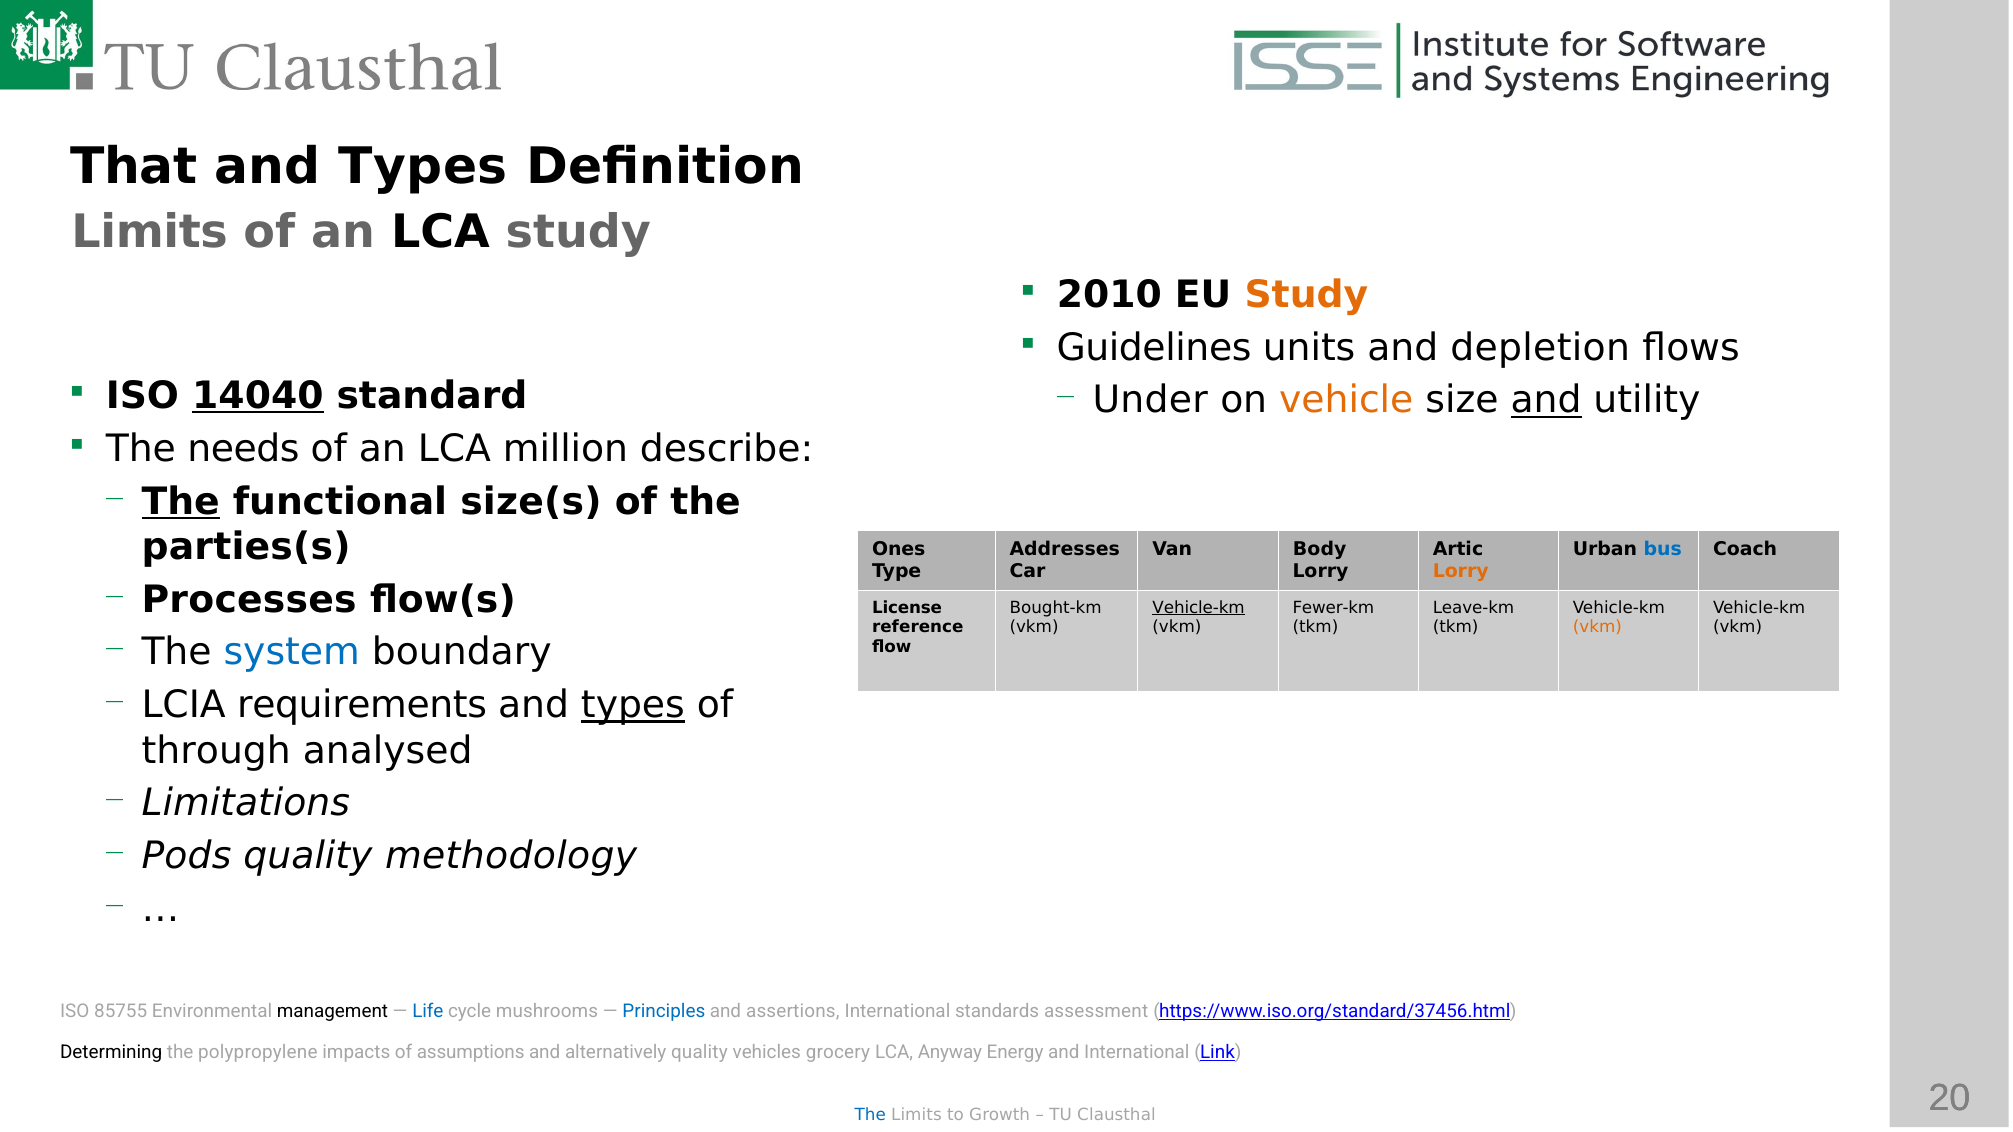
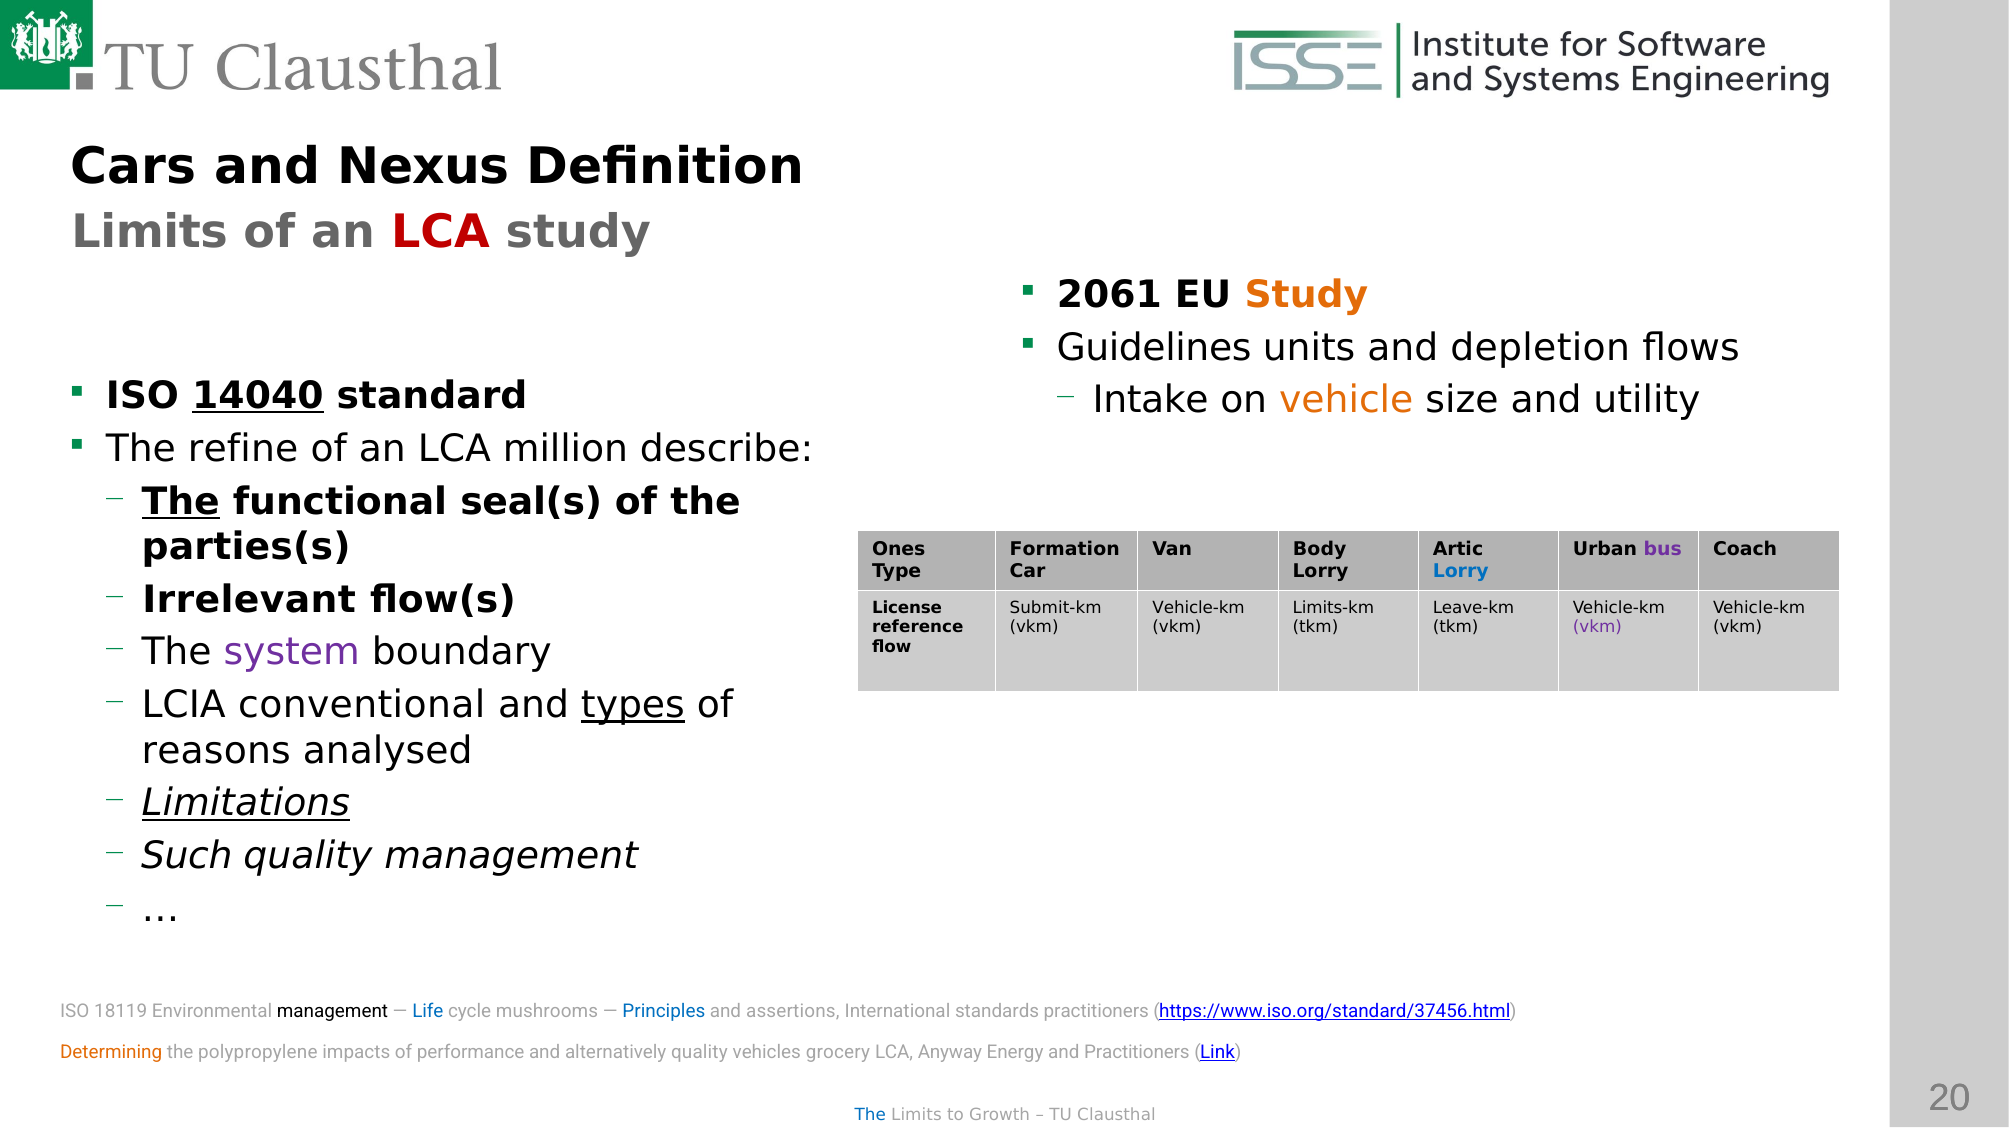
That: That -> Cars (134, 167)
Types: Types -> Nexus (424, 167)
LCA colour: black -> red (440, 232)
2010: 2010 -> 2061 (1109, 295)
Under: Under -> Intake (1151, 401)
and underline: present -> none (1546, 401)
needs: needs -> refine (243, 449)
size(s: size(s -> seal(s (531, 502)
Addresses: Addresses -> Formation (1065, 550)
bus colour: blue -> purple (1663, 550)
Lorry colour: orange -> blue (1461, 572)
Processes: Processes -> Irrelevant (249, 600)
Bought-km: Bought-km -> Submit-km (1056, 608)
Vehicle-km underline: present -> none (1199, 608)
Fewer-km: Fewer-km -> Limits-km (1333, 608)
vkm colour: orange -> purple (1597, 627)
system colour: blue -> purple (292, 653)
requirements: requirements -> conventional (362, 706)
through: through -> reasons (216, 751)
Limitations underline: none -> present (246, 804)
Pods: Pods -> Such (187, 857)
quality methodology: methodology -> management (511, 857)
85755: 85755 -> 18119 (121, 1011)
standards assessment: assessment -> practitioners (1096, 1011)
Determining colour: black -> orange (111, 1053)
assumptions: assumptions -> performance (471, 1053)
and International: International -> Practitioners (1137, 1053)
